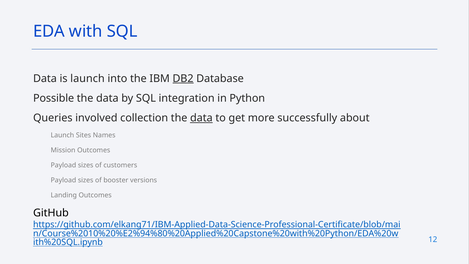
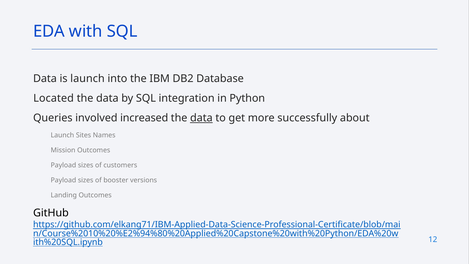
DB2 underline: present -> none (183, 78)
Possible: Possible -> Located (54, 98)
collection: collection -> increased (144, 118)
